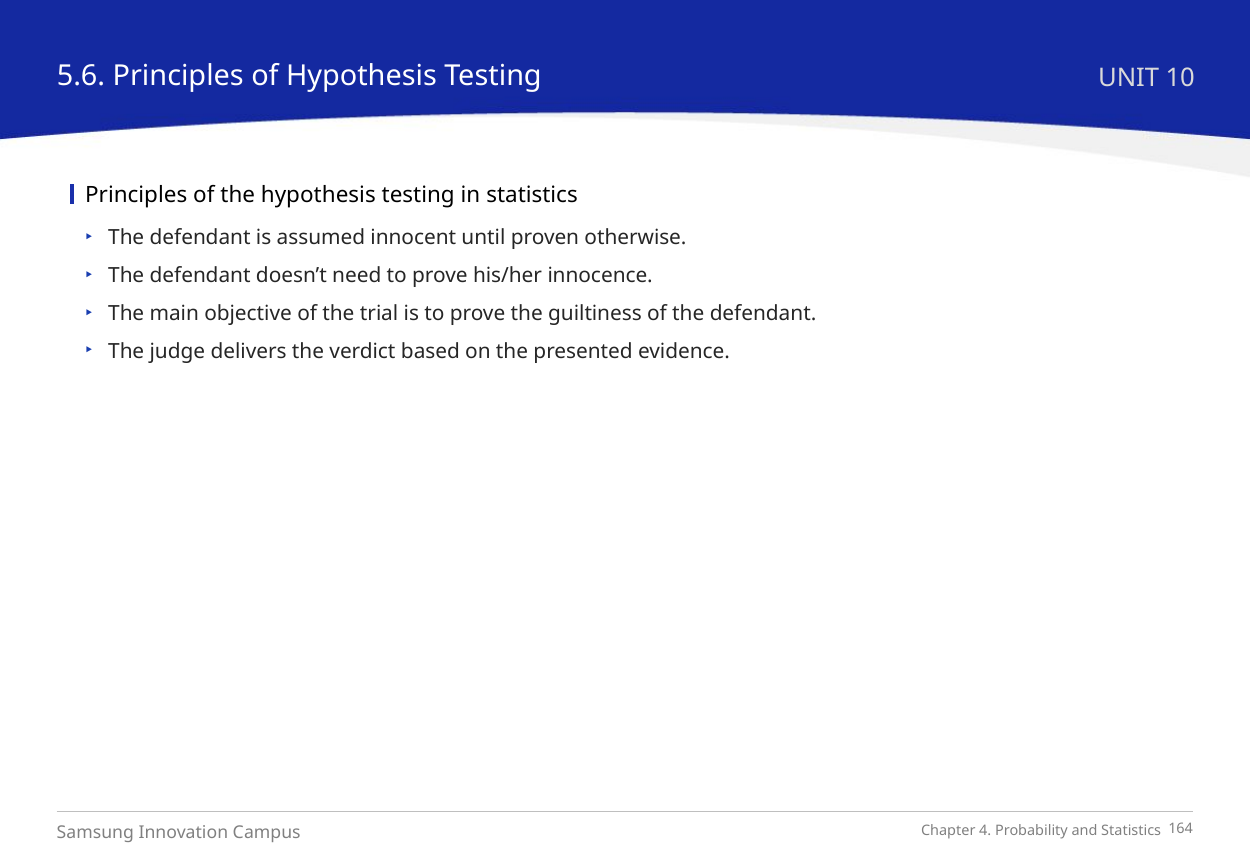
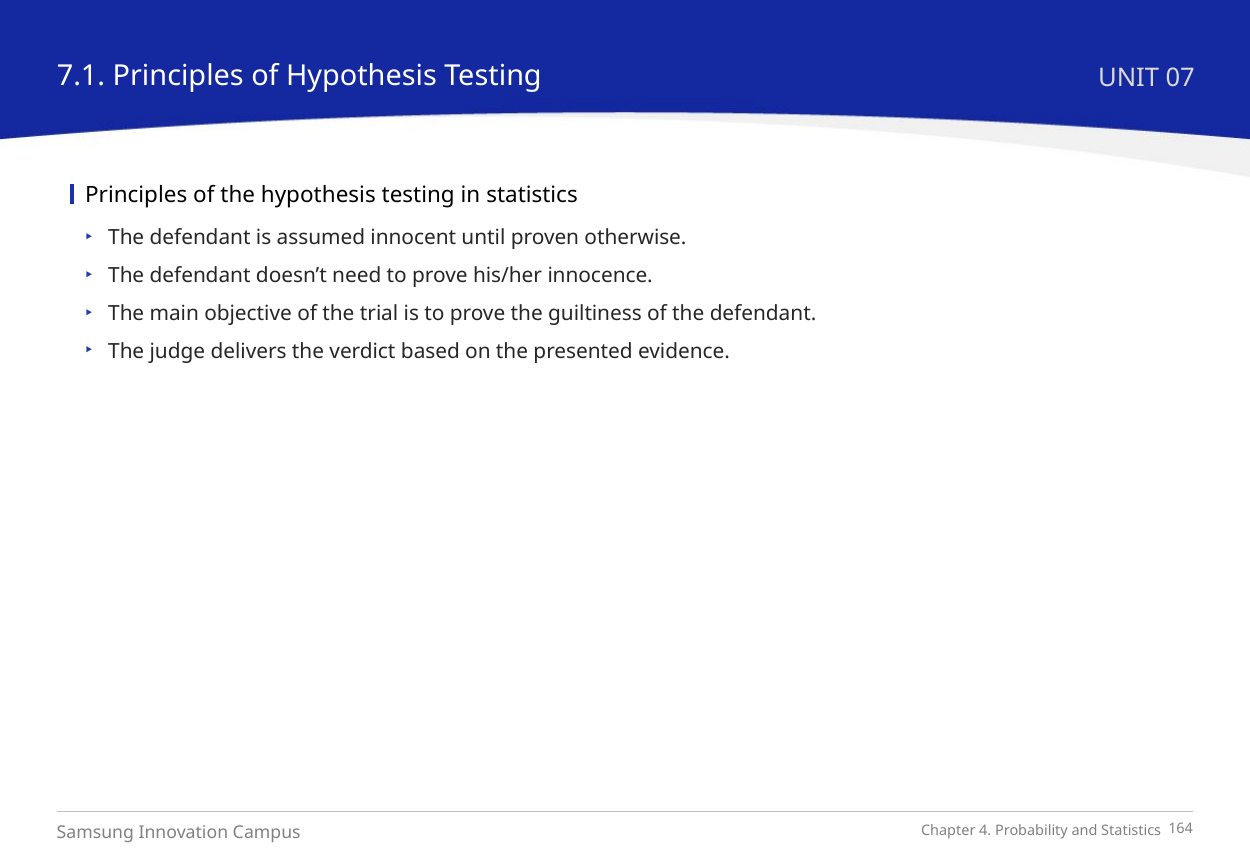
5.6: 5.6 -> 7.1 (81, 76)
10: 10 -> 07 (1180, 78)
